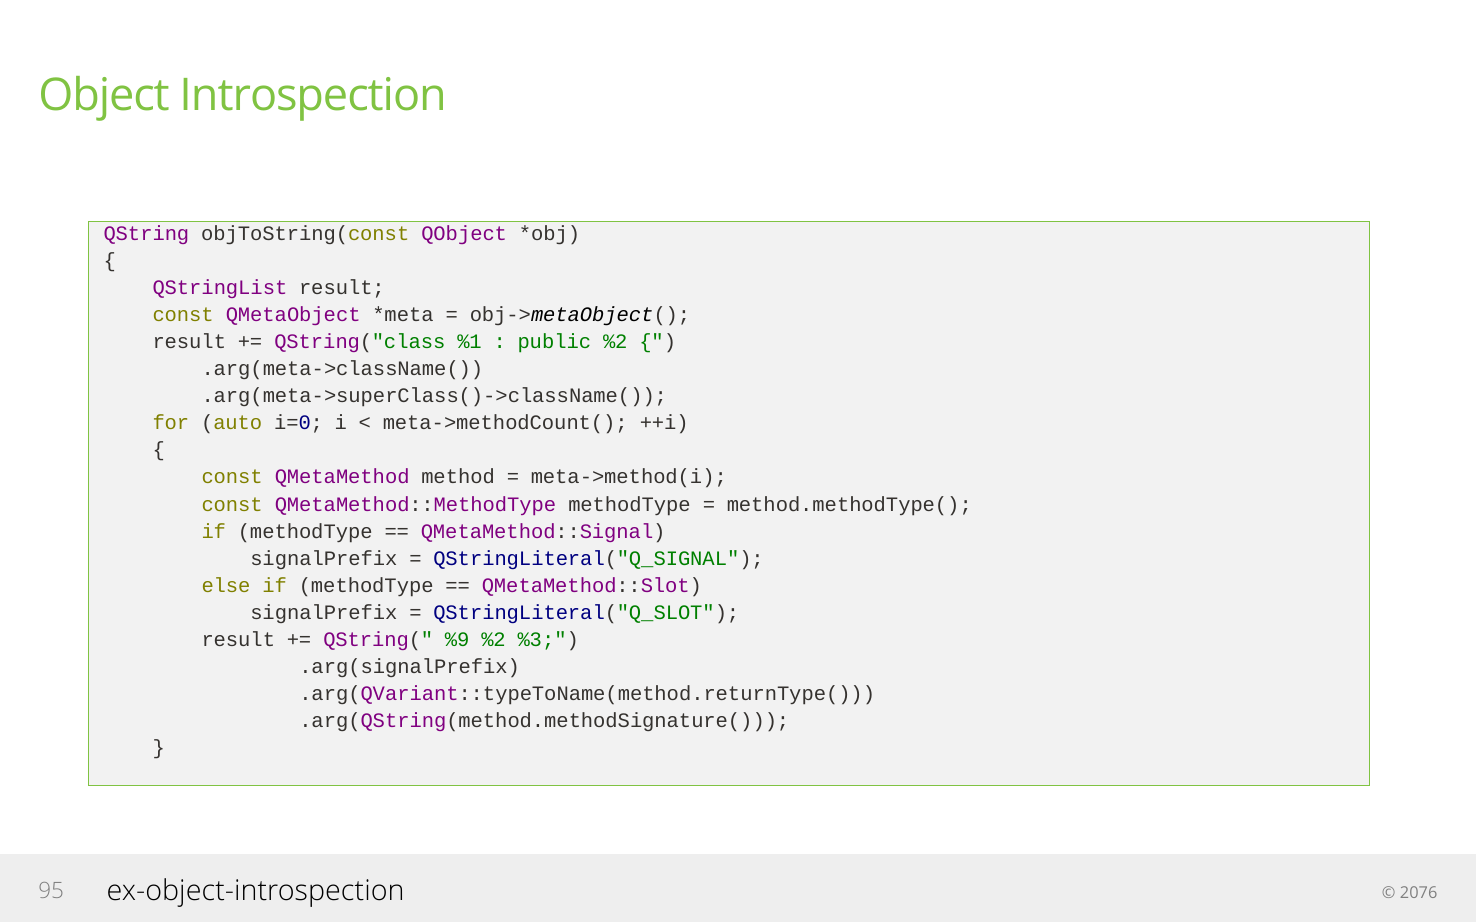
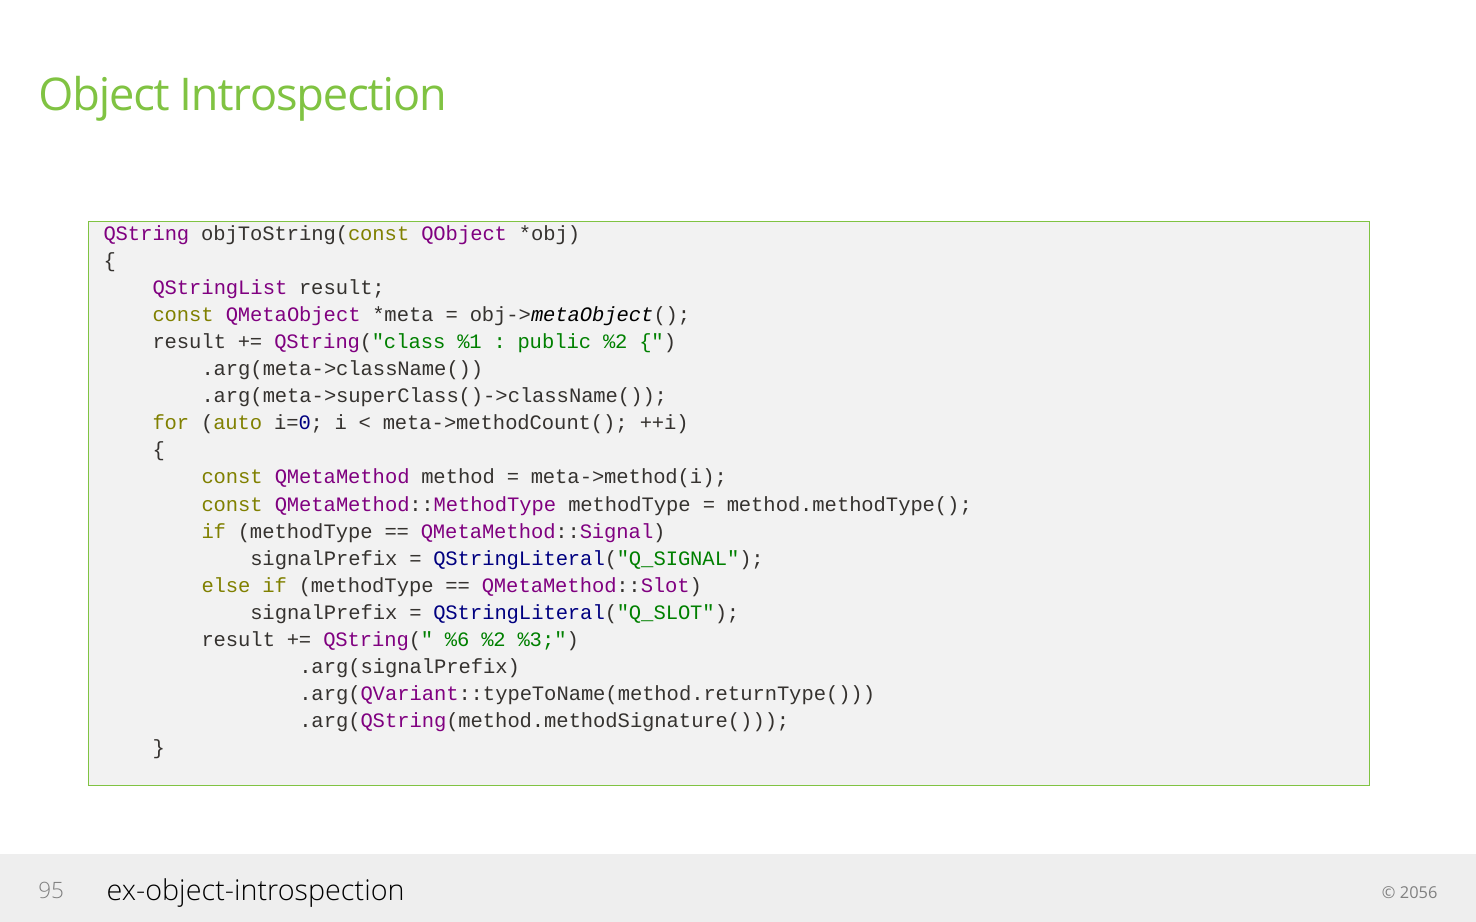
%9: %9 -> %6 (457, 640)
2076: 2076 -> 2056 (1419, 893)
